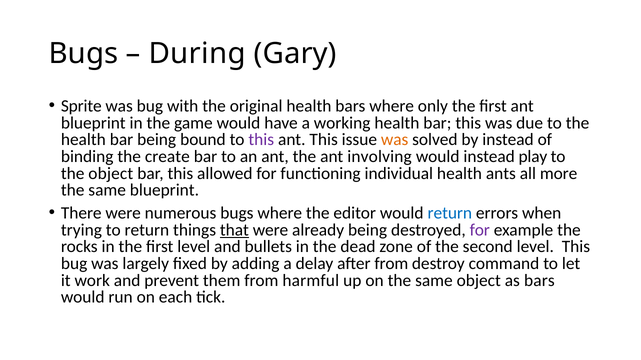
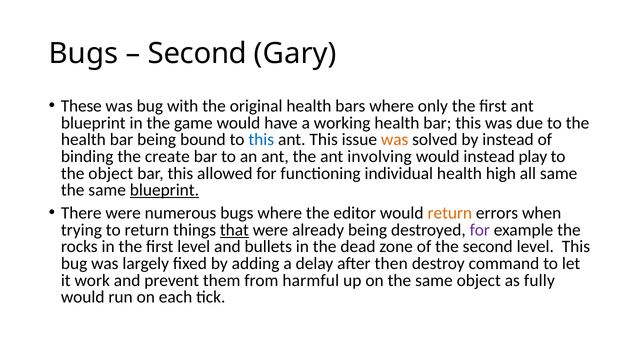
During: During -> Second (197, 54)
Sprite: Sprite -> These (81, 106)
this colour: purple -> blue (261, 140)
ants: ants -> high (501, 174)
all more: more -> same (559, 174)
blueprint underline: none -> present (164, 190)
return colour: blue -> orange (450, 213)
after from: from -> then (391, 264)
as bars: bars -> fully (539, 281)
